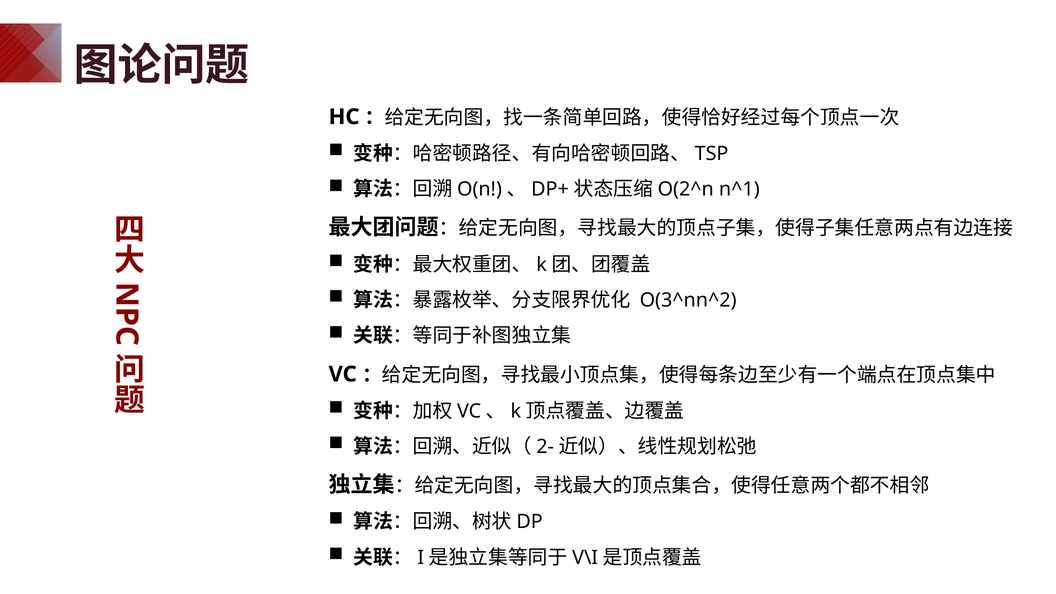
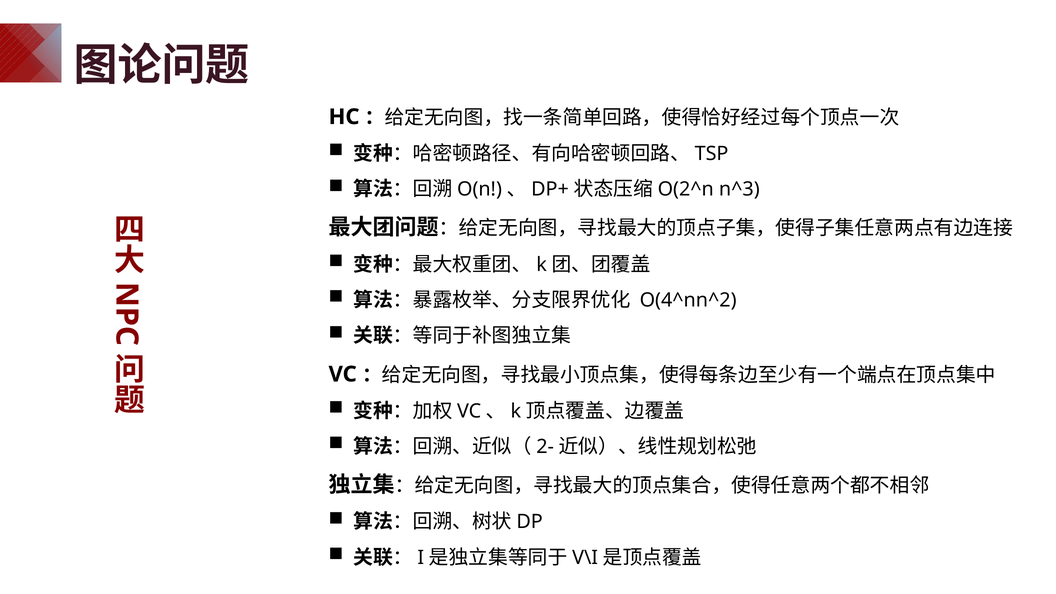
n^1: n^1 -> n^3 (739, 189)
O(3^nn^2: O(3^nn^2 -> O(4^nn^2 (688, 300)
